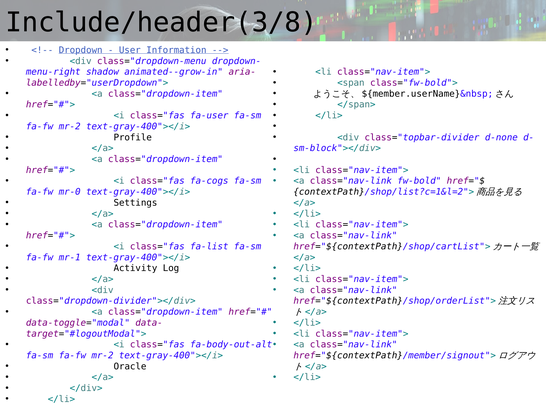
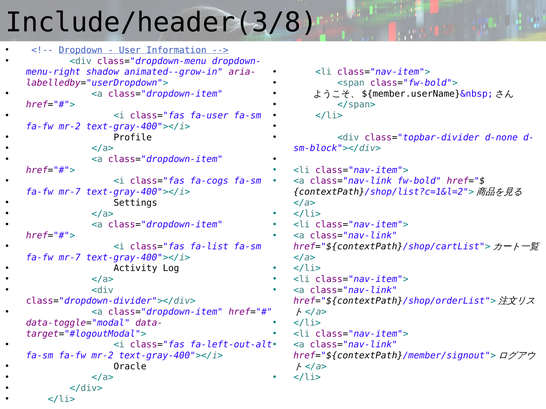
mr-0: mr-0 -> mr-7 (70, 192)
mr-1: mr-1 -> mr-7 (70, 258)
fa-body-out-alt: fa-body-out-alt -> fa-left-out-alt (231, 345)
